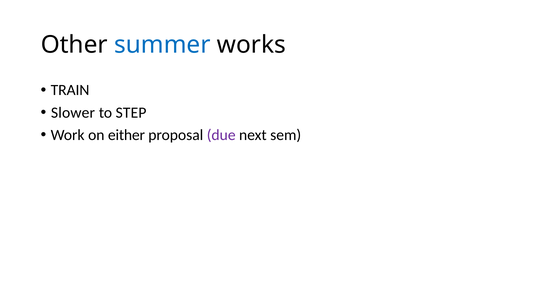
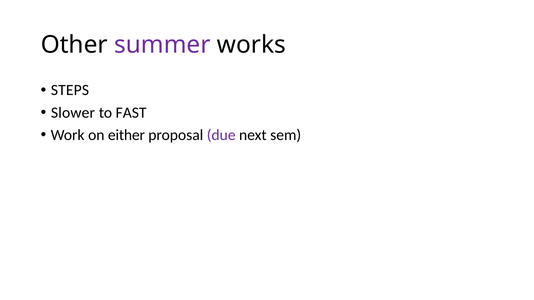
summer colour: blue -> purple (162, 45)
TRAIN: TRAIN -> STEPS (70, 90)
STEP: STEP -> FAST (131, 113)
